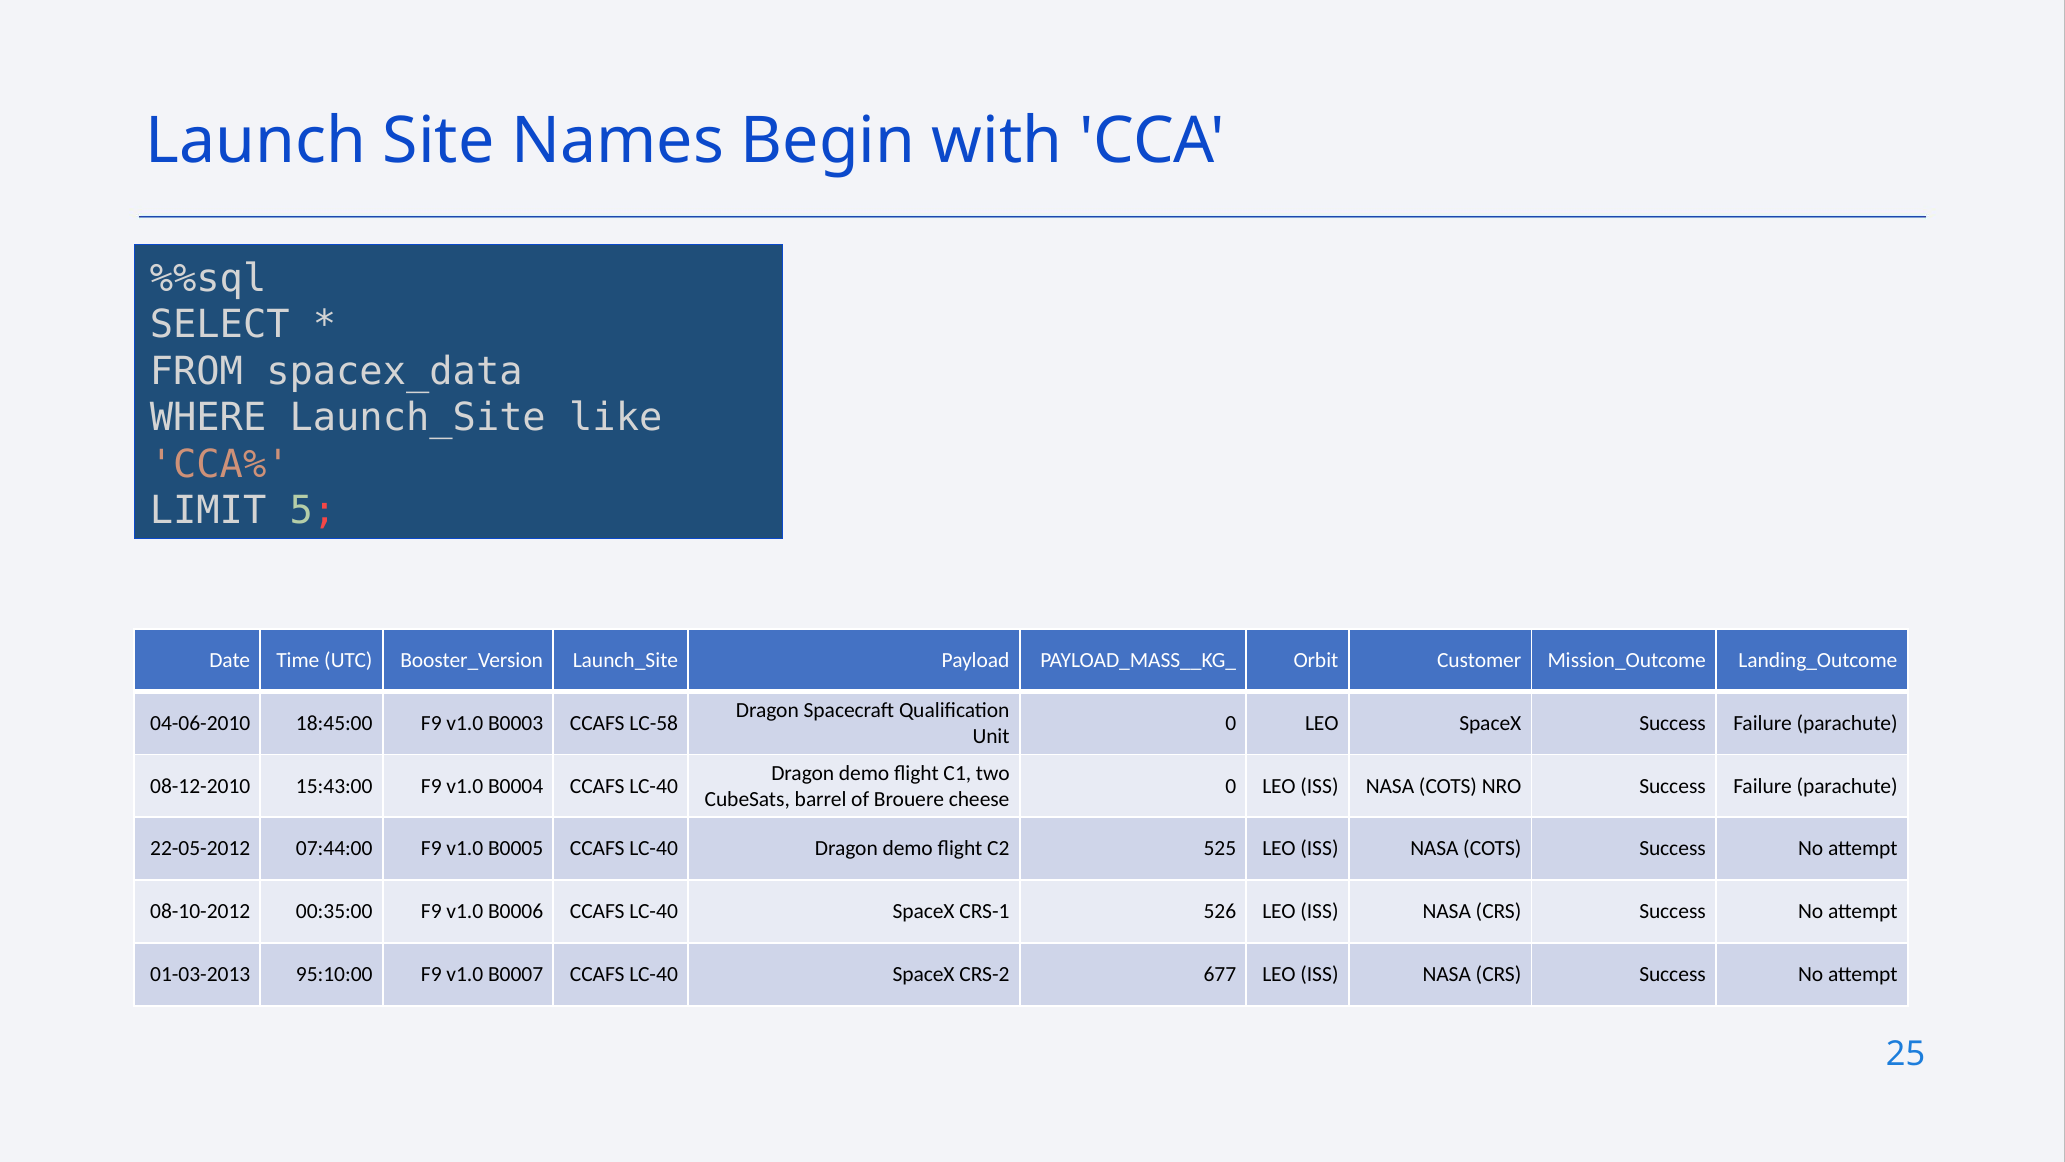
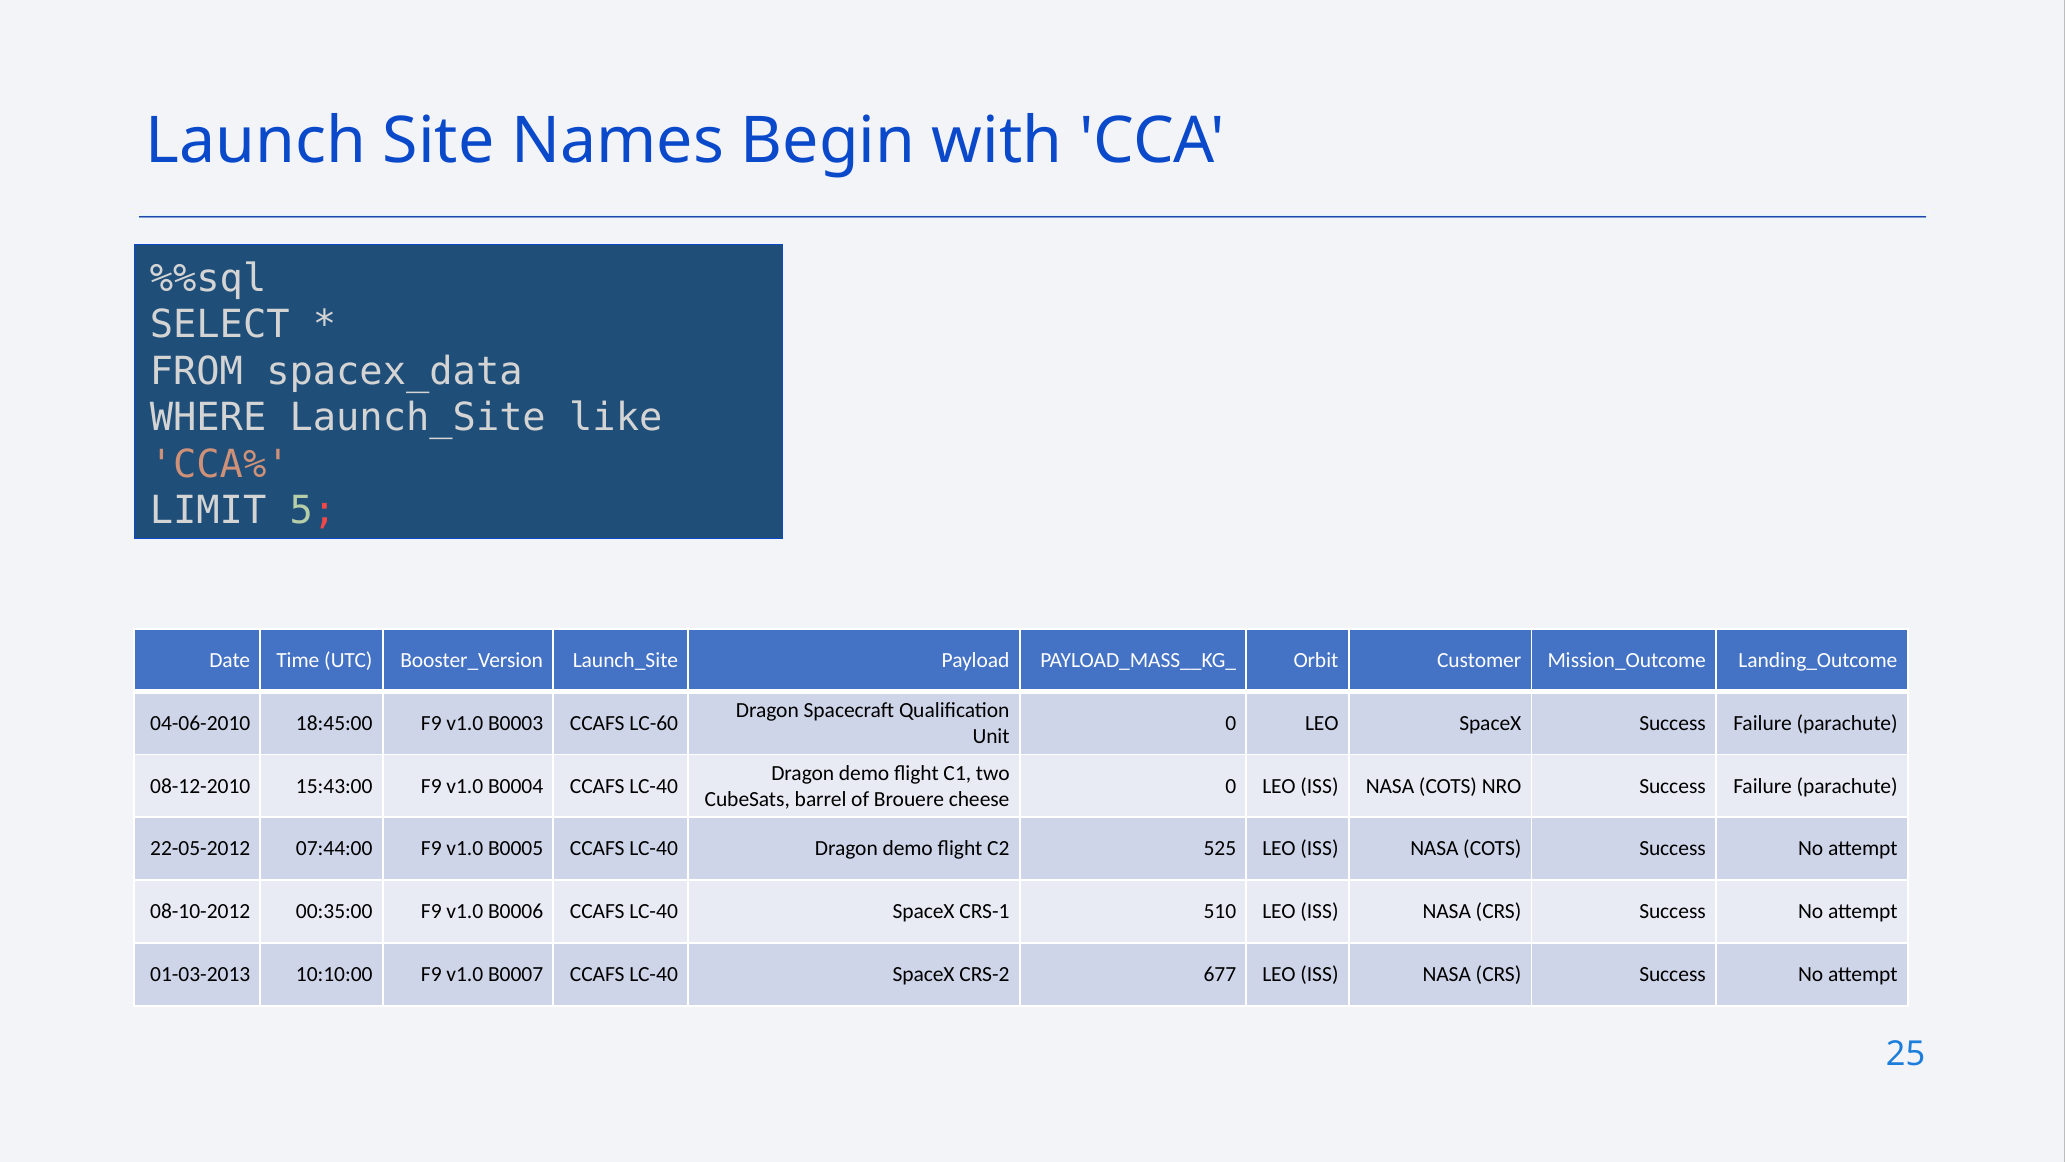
LC-58: LC-58 -> LC-60 (654, 723)
526: 526 -> 510 (1220, 911)
95:10:00: 95:10:00 -> 10:10:00 (334, 974)
